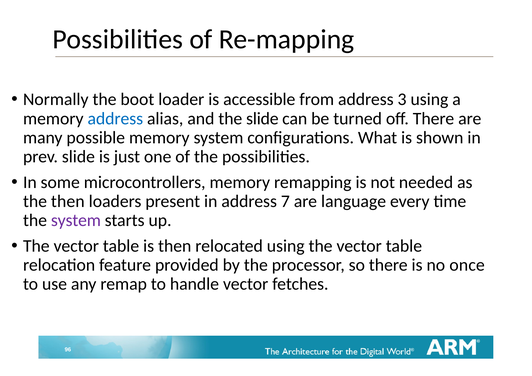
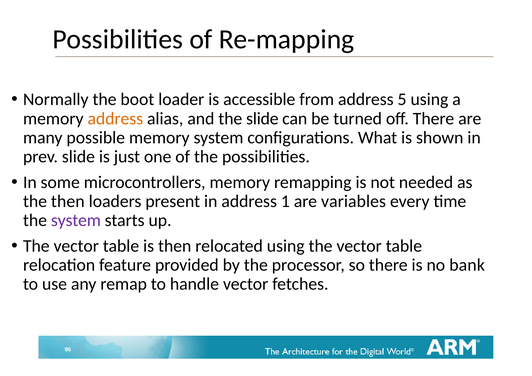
3: 3 -> 5 (402, 99)
address colour: blue -> orange (115, 119)
7: 7 -> 1 (285, 201)
language: language -> variables (354, 201)
once: once -> bank (467, 265)
